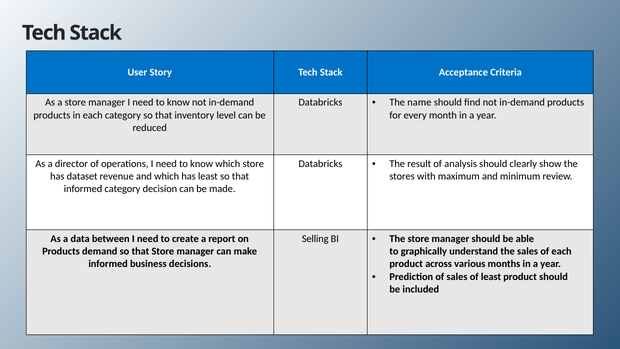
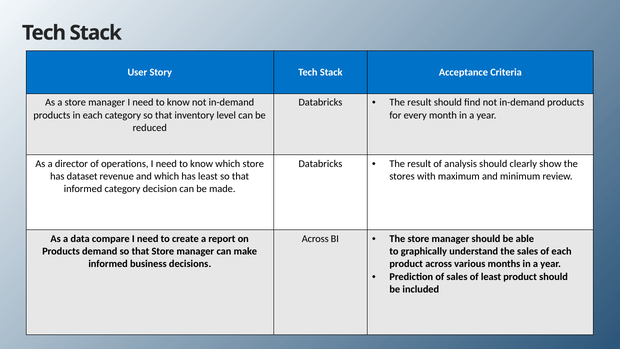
name: name -> result (419, 102)
between: between -> compare (111, 239)
Selling: Selling -> Across (315, 239)
